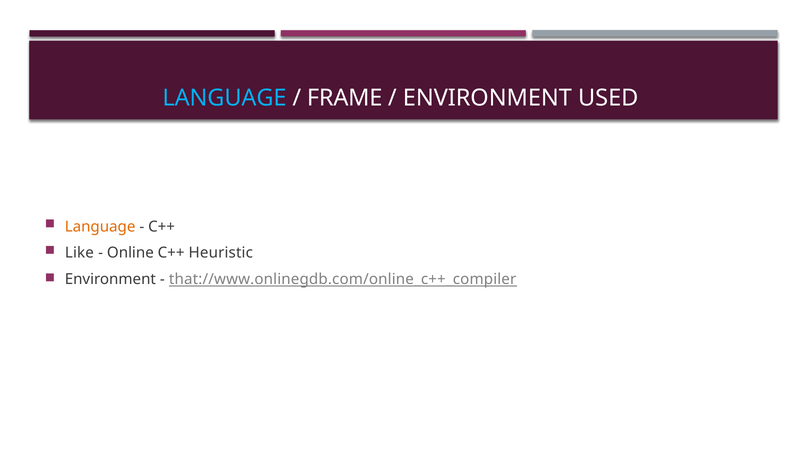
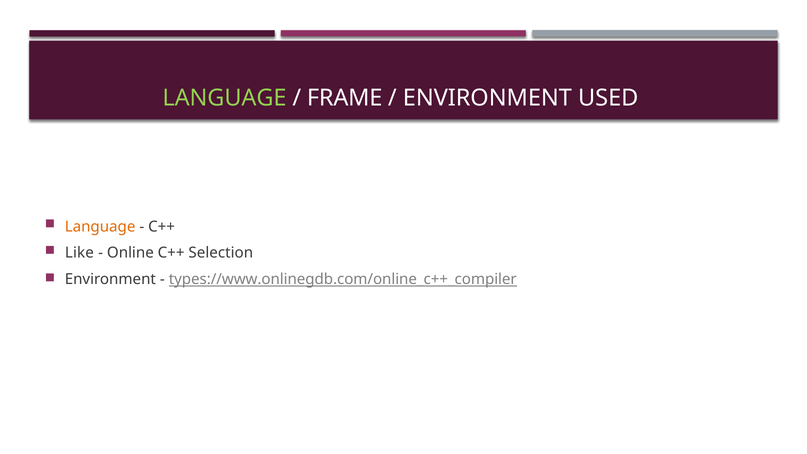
LANGUAGE colour: light blue -> light green (224, 98)
Heuristic: Heuristic -> Selection (221, 253)
that://www.onlinegdb.com/online_c++_compiler: that://www.onlinegdb.com/online_c++_compiler -> types://www.onlinegdb.com/online_c++_compiler (343, 279)
